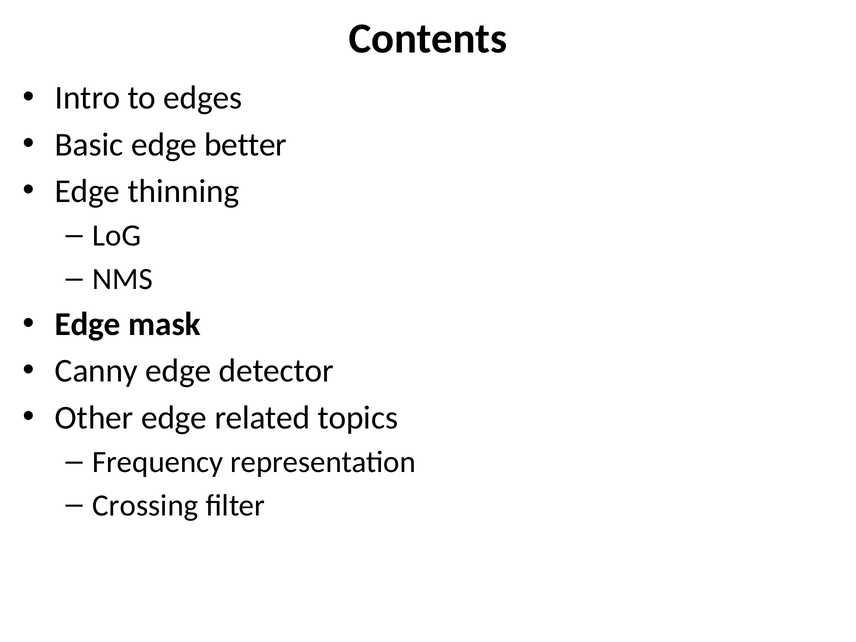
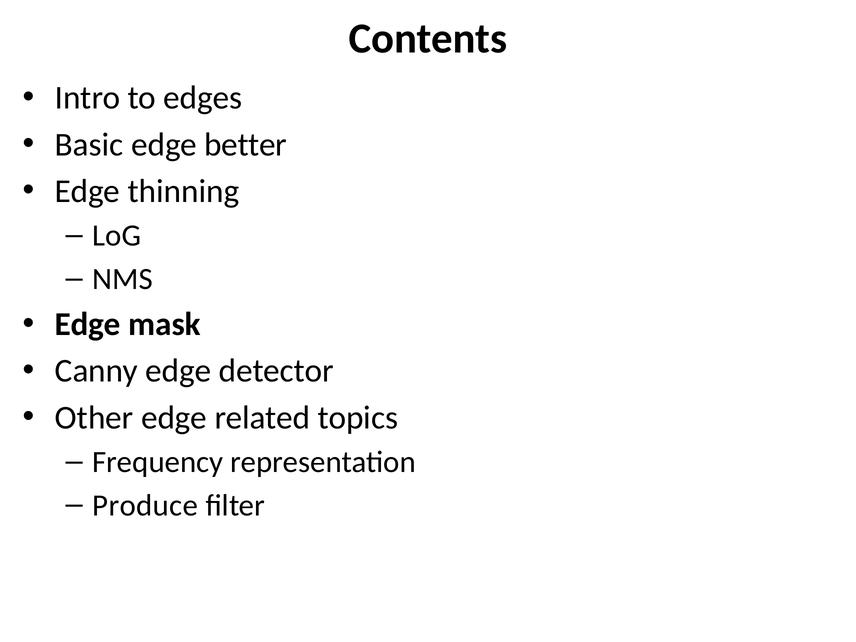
Crossing: Crossing -> Produce (145, 505)
